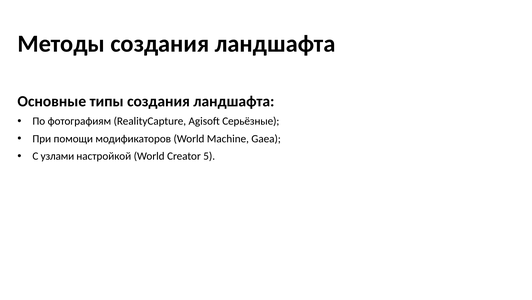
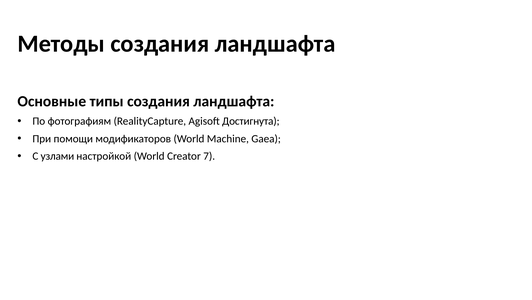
Серьёзные: Серьёзные -> Достигнута (251, 121)
5: 5 -> 7 (209, 156)
